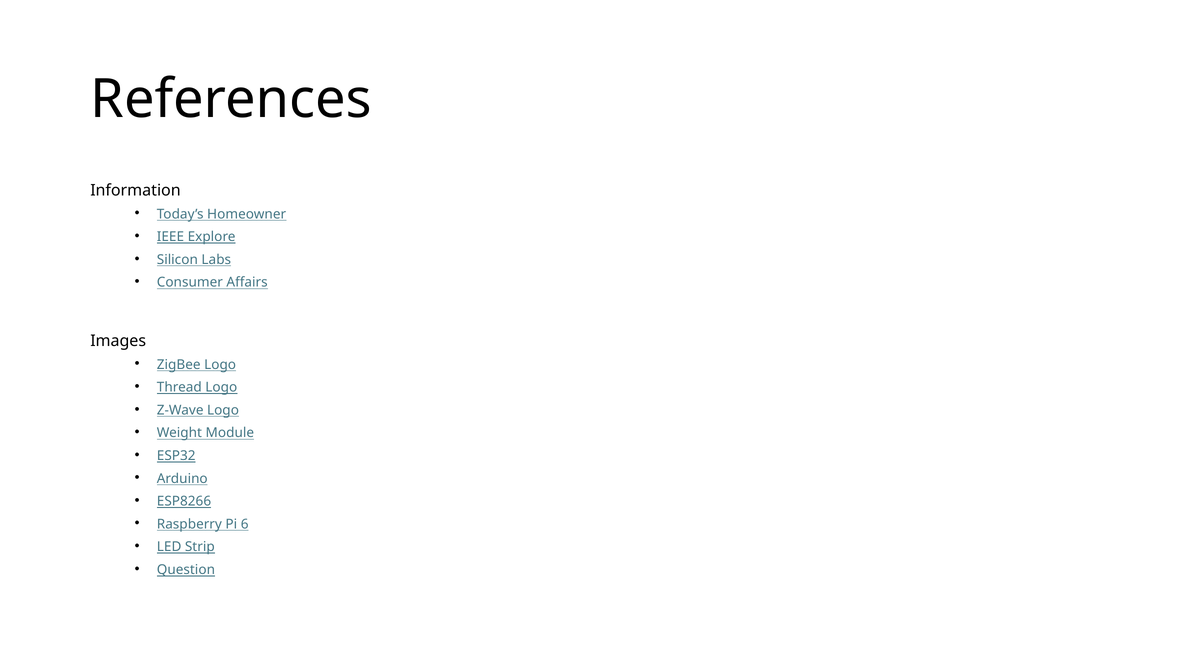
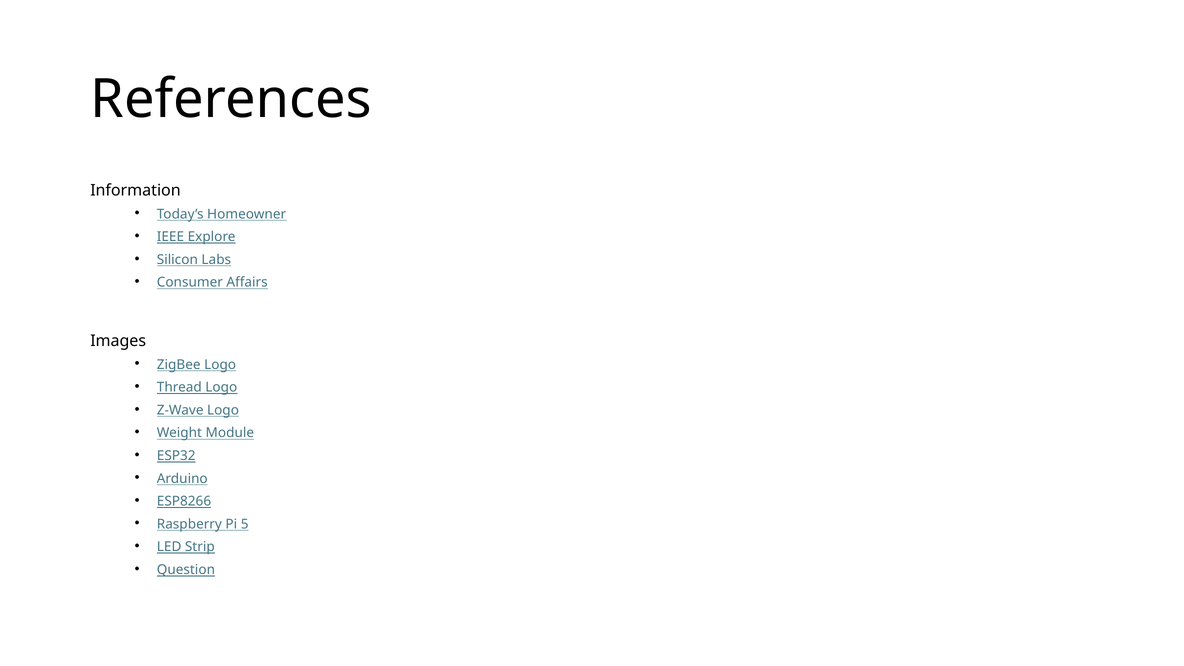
6: 6 -> 5 (245, 524)
